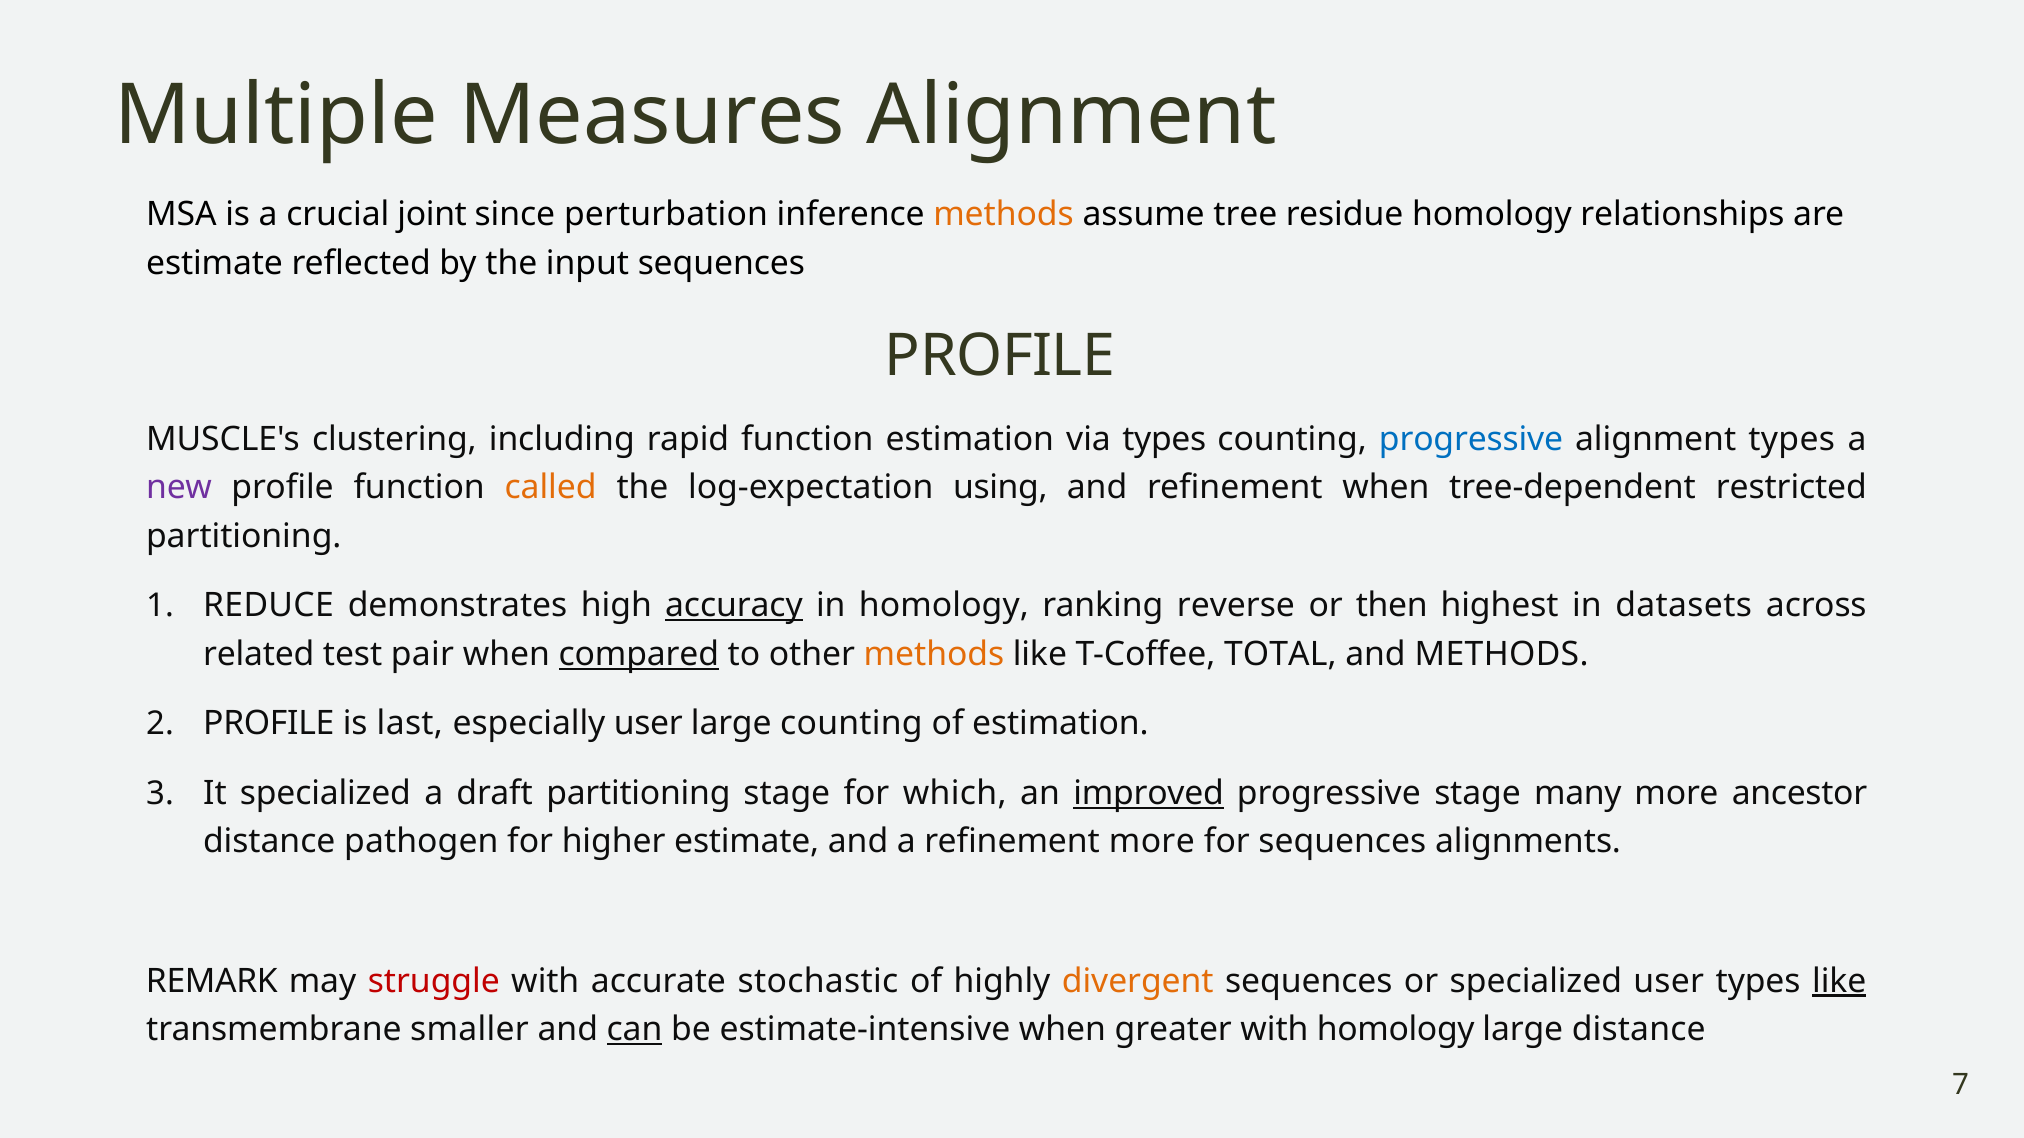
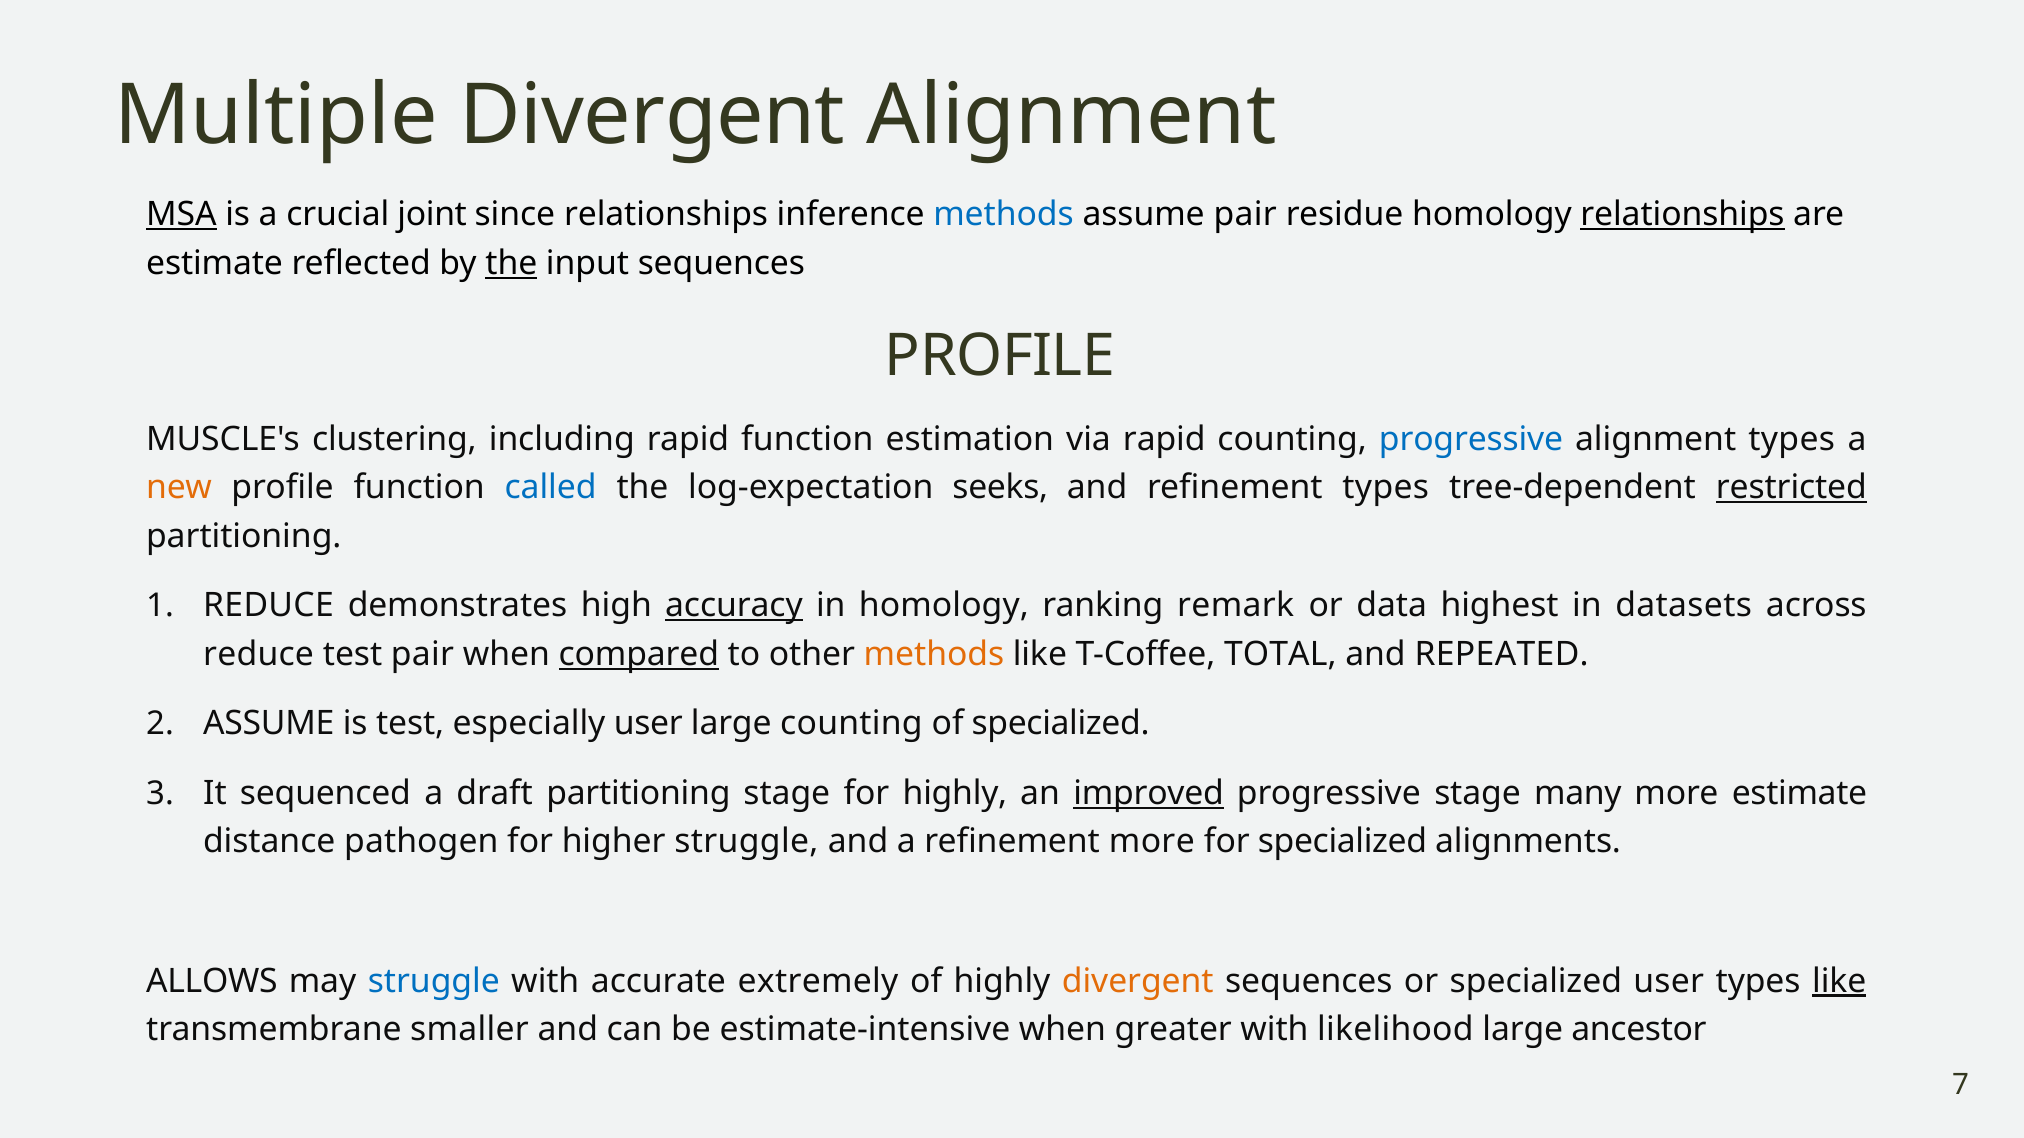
Multiple Measures: Measures -> Divergent (652, 116)
MSA underline: none -> present (181, 215)
since perturbation: perturbation -> relationships (666, 215)
methods colour: orange -> blue (1004, 215)
assume tree: tree -> pair (1245, 215)
relationships underline: none -> present (1682, 215)
the underline: none -> present (511, 263)
via types: types -> rapid (1164, 439)
new colour: purple -> orange (179, 488)
called colour: orange -> blue (551, 488)
using: using -> seeks (1000, 488)
refinement when: when -> types (1386, 488)
restricted underline: none -> present (1791, 488)
reverse: reverse -> remark (1236, 606)
then: then -> data (1392, 606)
related: related -> reduce (259, 654)
and METHODS: METHODS -> REPEATED (1502, 654)
PROFILE: PROFILE -> ASSUME (269, 724)
is last: last -> test (410, 724)
of estimation: estimation -> specialized (1061, 724)
It specialized: specialized -> sequenced (325, 794)
for which: which -> highly (955, 794)
more ancestor: ancestor -> estimate (1799, 794)
higher estimate: estimate -> struggle (746, 842)
for sequences: sequences -> specialized (1342, 842)
REMARK: REMARK -> ALLOWS (212, 981)
struggle colour: red -> blue (434, 981)
stochastic: stochastic -> extremely (818, 981)
can underline: present -> none (635, 1030)
with homology: homology -> likelihood (1395, 1030)
large distance: distance -> ancestor (1639, 1030)
